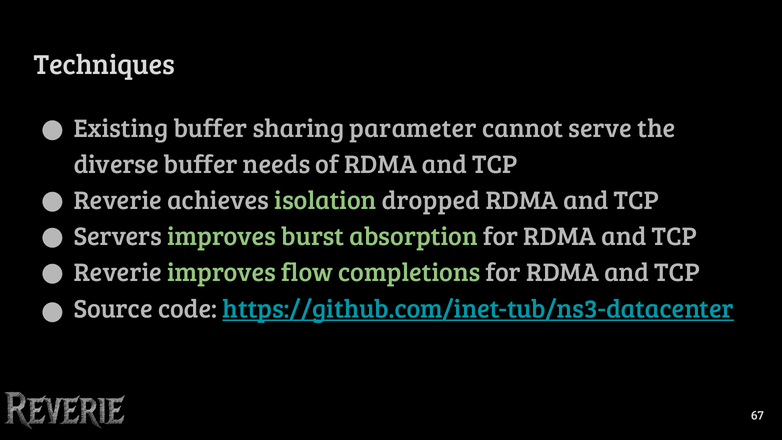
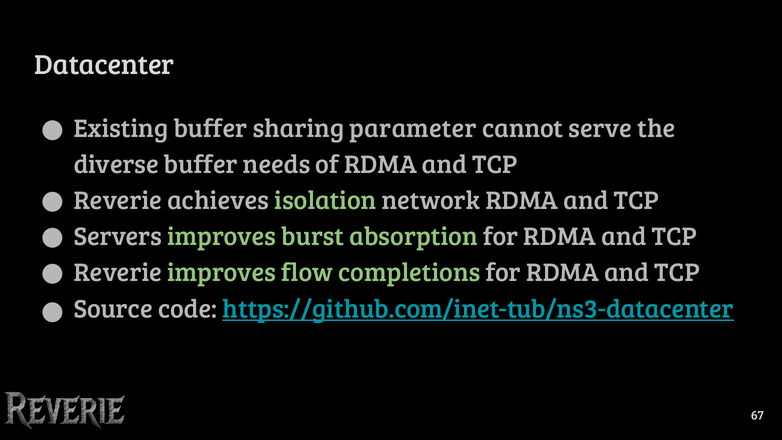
Techniques: Techniques -> Datacenter (104, 65)
dropped: dropped -> network (431, 200)
